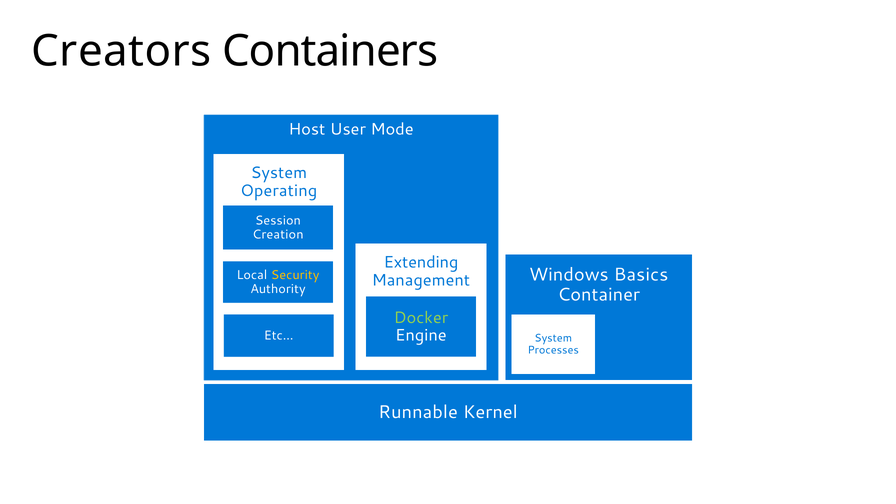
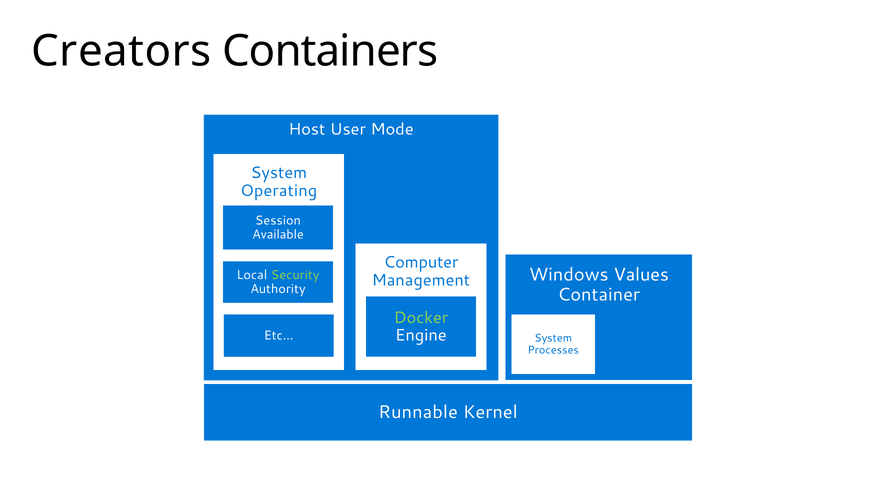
Creation: Creation -> Available (278, 234)
Extending: Extending -> Computer (421, 262)
Basics: Basics -> Values (641, 275)
Security colour: yellow -> light green (295, 275)
